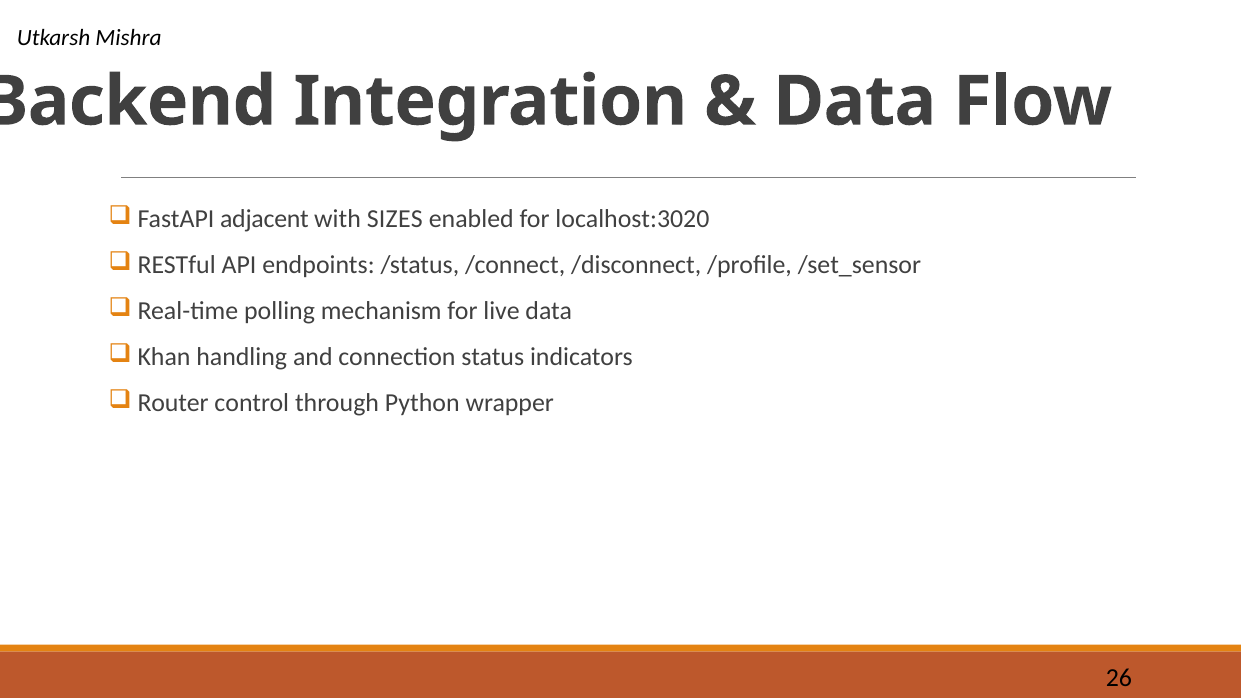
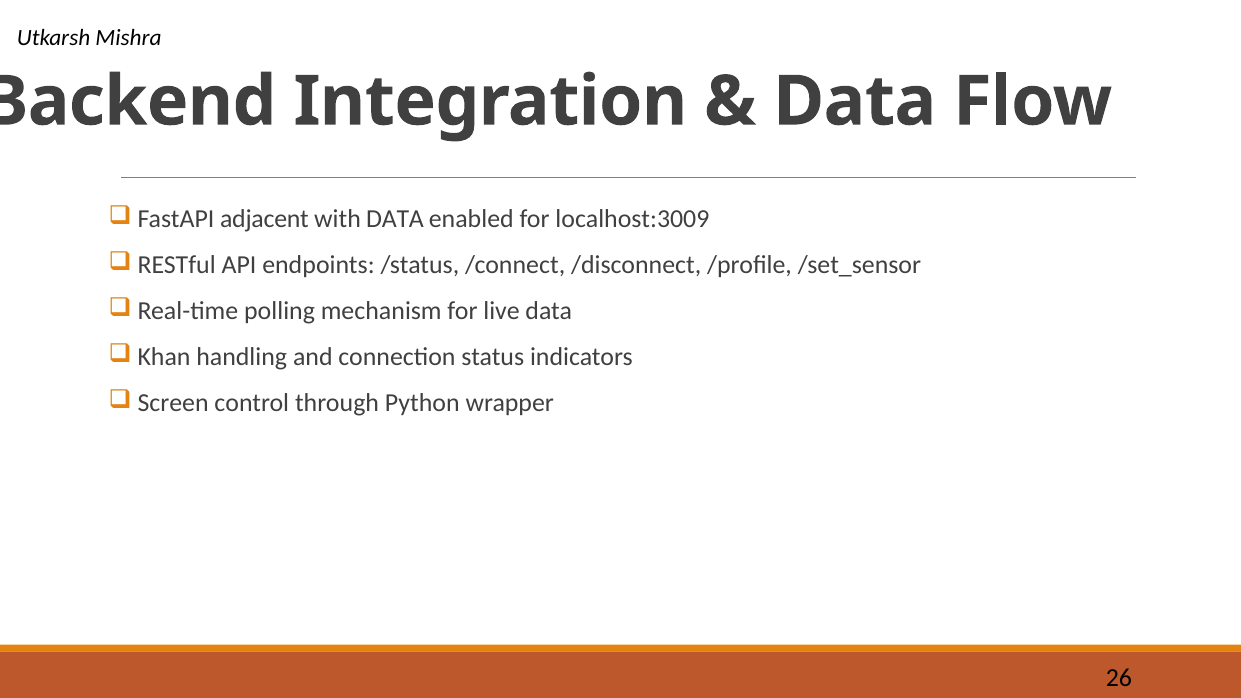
with SIZES: SIZES -> DATA (395, 219)
localhost:3020: localhost:3020 -> localhost:3009 (632, 219)
Router: Router -> Screen (173, 403)
